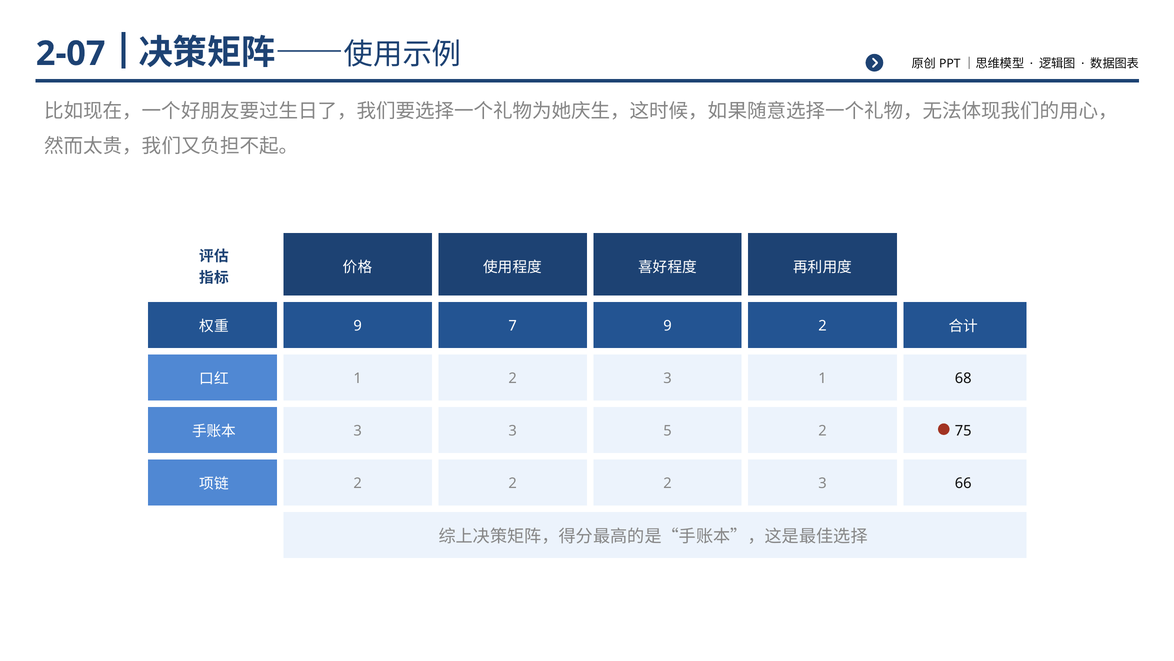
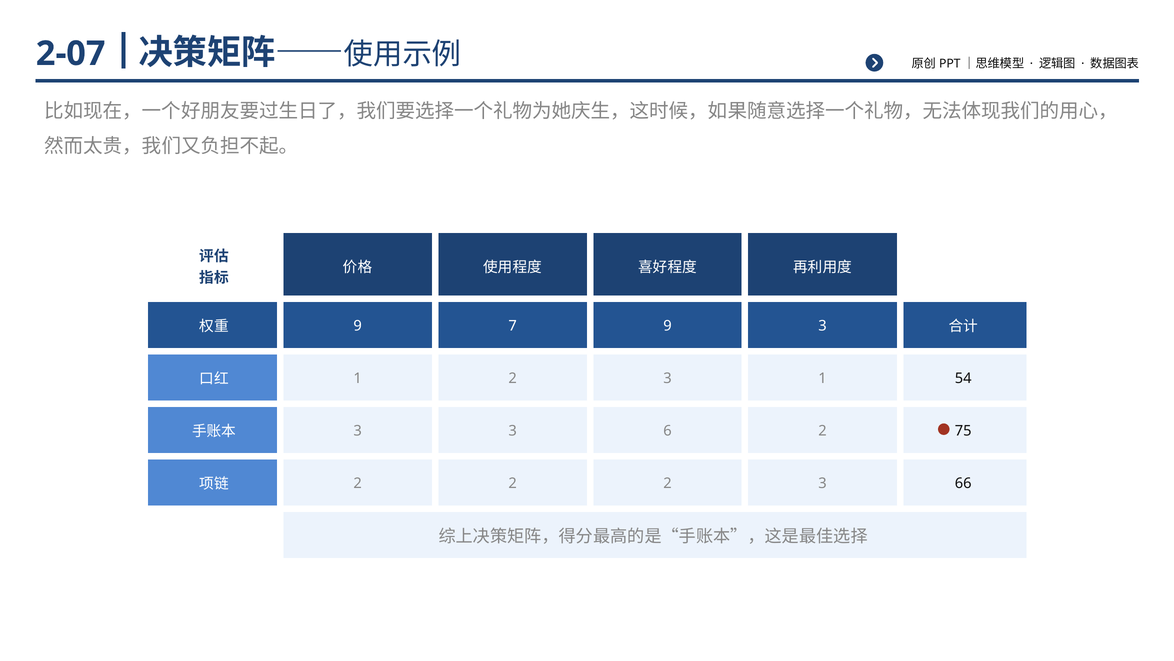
9 2: 2 -> 3 (823, 325)
68: 68 -> 54 (963, 378)
5: 5 -> 6 (668, 430)
